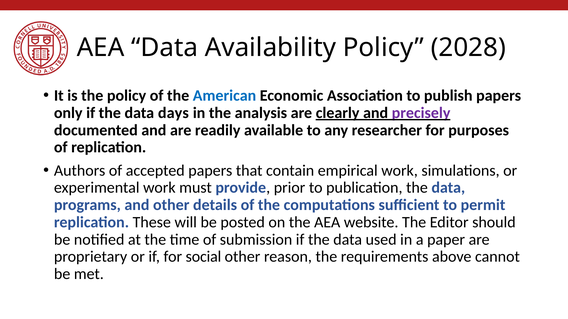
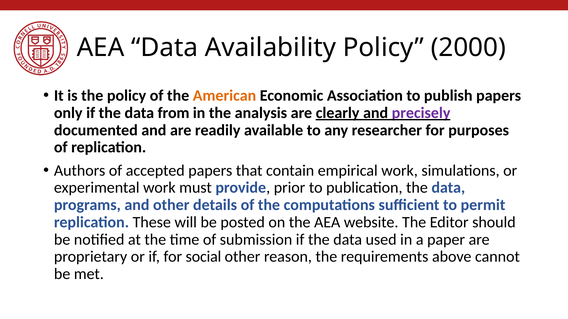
2028: 2028 -> 2000 (468, 48)
American colour: blue -> orange (225, 96)
days: days -> from (174, 113)
